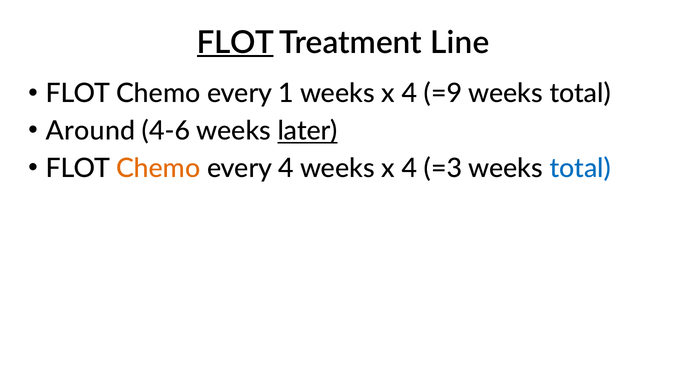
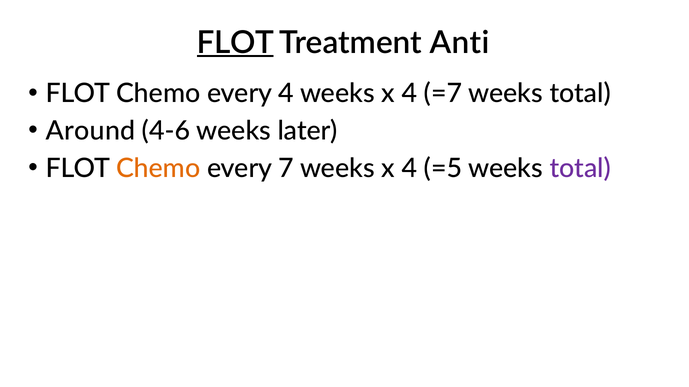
Line: Line -> Anti (460, 43)
every 1: 1 -> 4 (286, 94)
=9: =9 -> =7 (443, 94)
later underline: present -> none (308, 131)
every 4: 4 -> 7 (286, 169)
=3: =3 -> =5 (443, 169)
total colour: blue -> purple (580, 169)
